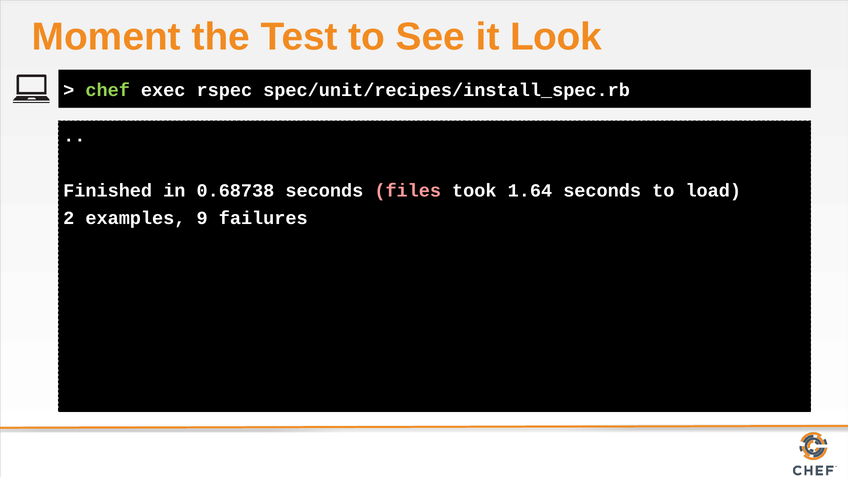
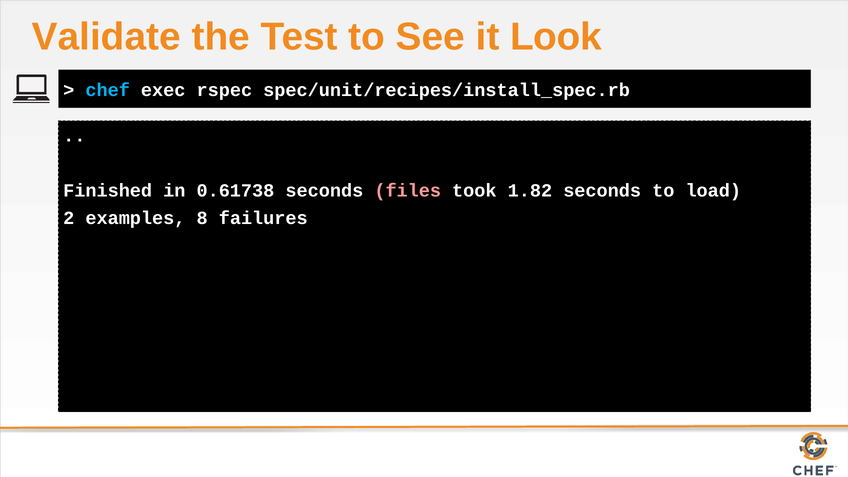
Moment: Moment -> Validate (106, 37)
chef colour: light green -> light blue (108, 90)
0.68738: 0.68738 -> 0.61738 (235, 191)
1.64: 1.64 -> 1.82 (530, 191)
9: 9 -> 8 (202, 218)
